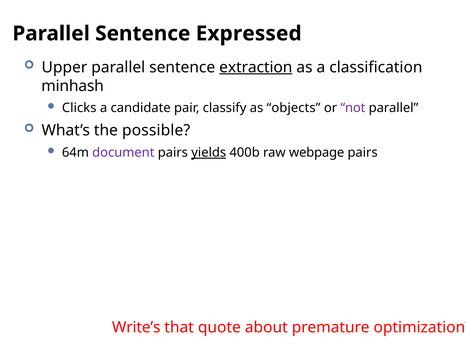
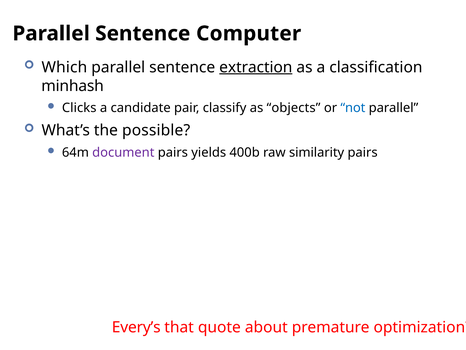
Expressed: Expressed -> Computer (249, 33)
Upper: Upper -> Which (64, 67)
not colour: purple -> blue (353, 108)
yields underline: present -> none (209, 152)
webpage: webpage -> similarity (317, 152)
Write’s: Write’s -> Every’s (136, 327)
